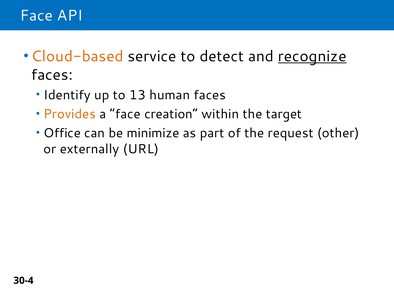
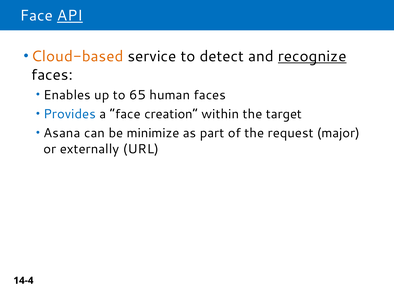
API underline: none -> present (70, 16)
Identify: Identify -> Enables (67, 95)
13: 13 -> 65 (138, 95)
Provides colour: orange -> blue (70, 114)
Office: Office -> Asana (62, 133)
other: other -> major (338, 133)
30-4: 30-4 -> 14-4 (23, 280)
